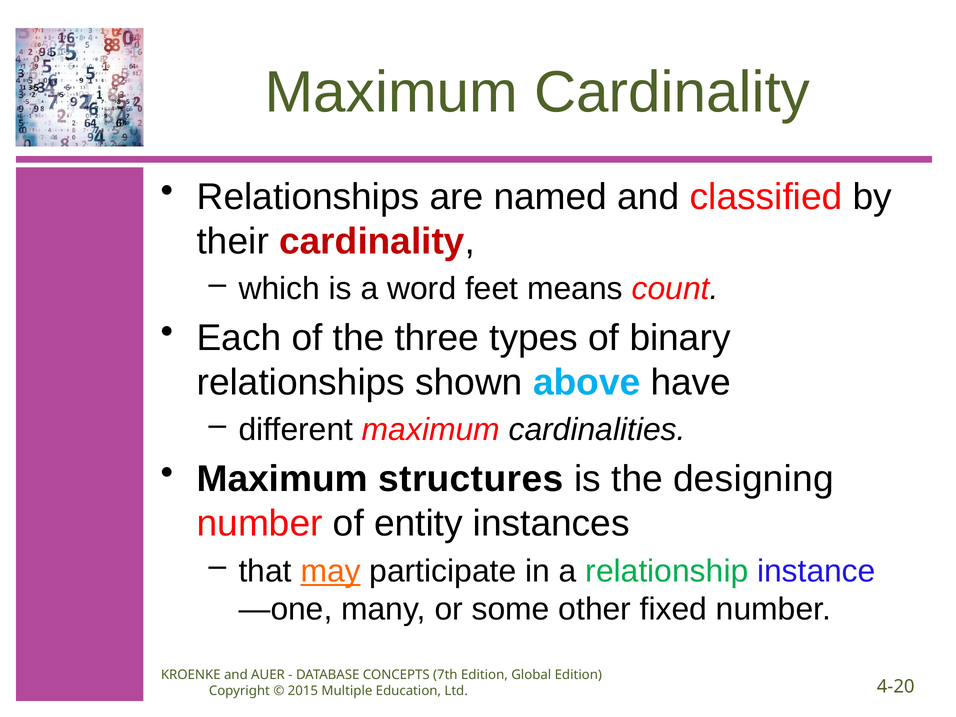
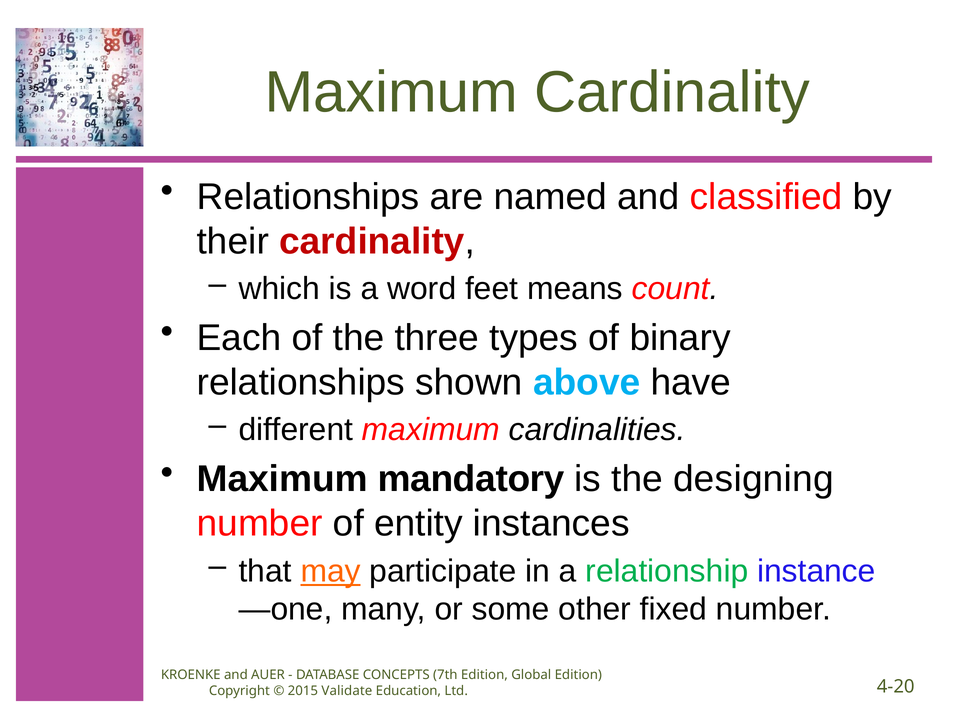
structures: structures -> mandatory (471, 479)
Multiple: Multiple -> Validate (347, 691)
